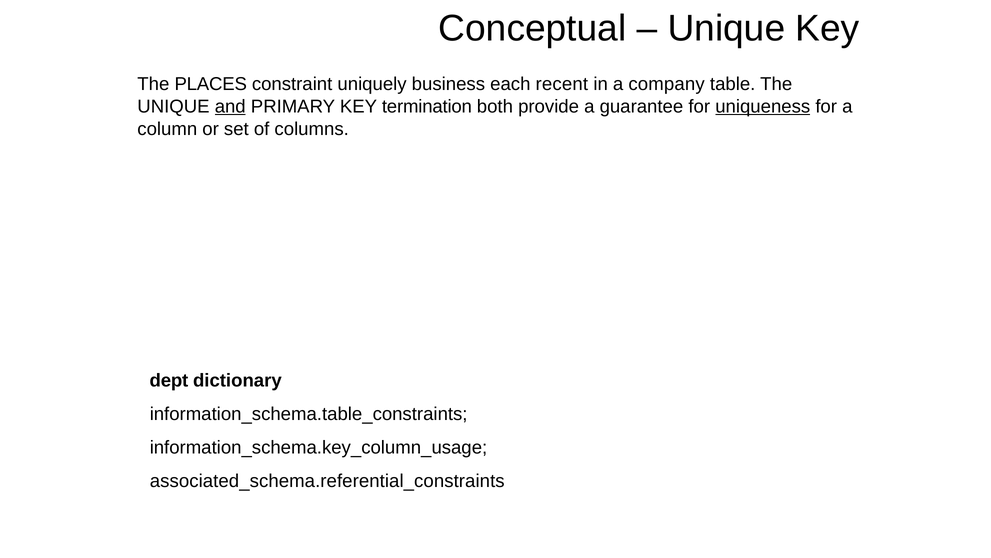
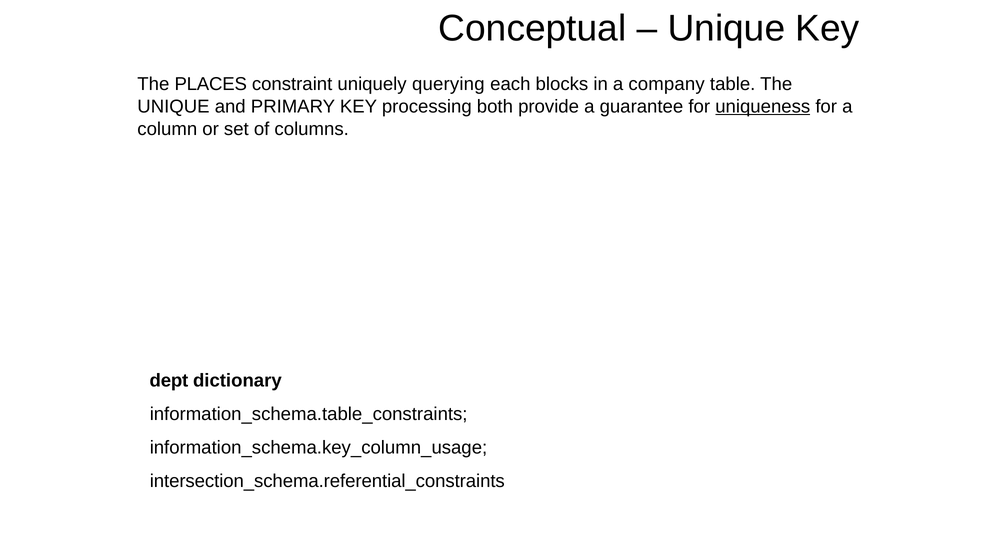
business: business -> querying (448, 84)
recent: recent -> blocks (562, 84)
and underline: present -> none (230, 107)
termination: termination -> processing (427, 107)
associated_schema.referential_constraints: associated_schema.referential_constraints -> intersection_schema.referential_constraints (327, 481)
